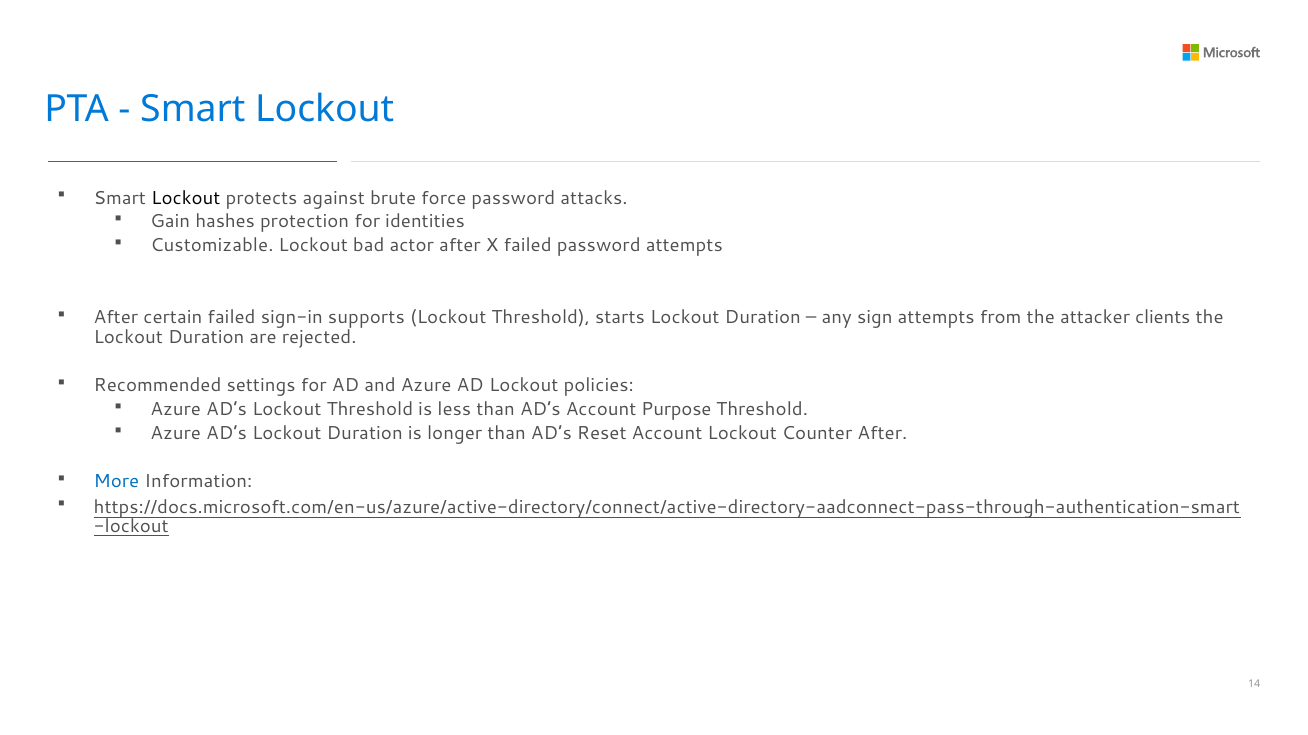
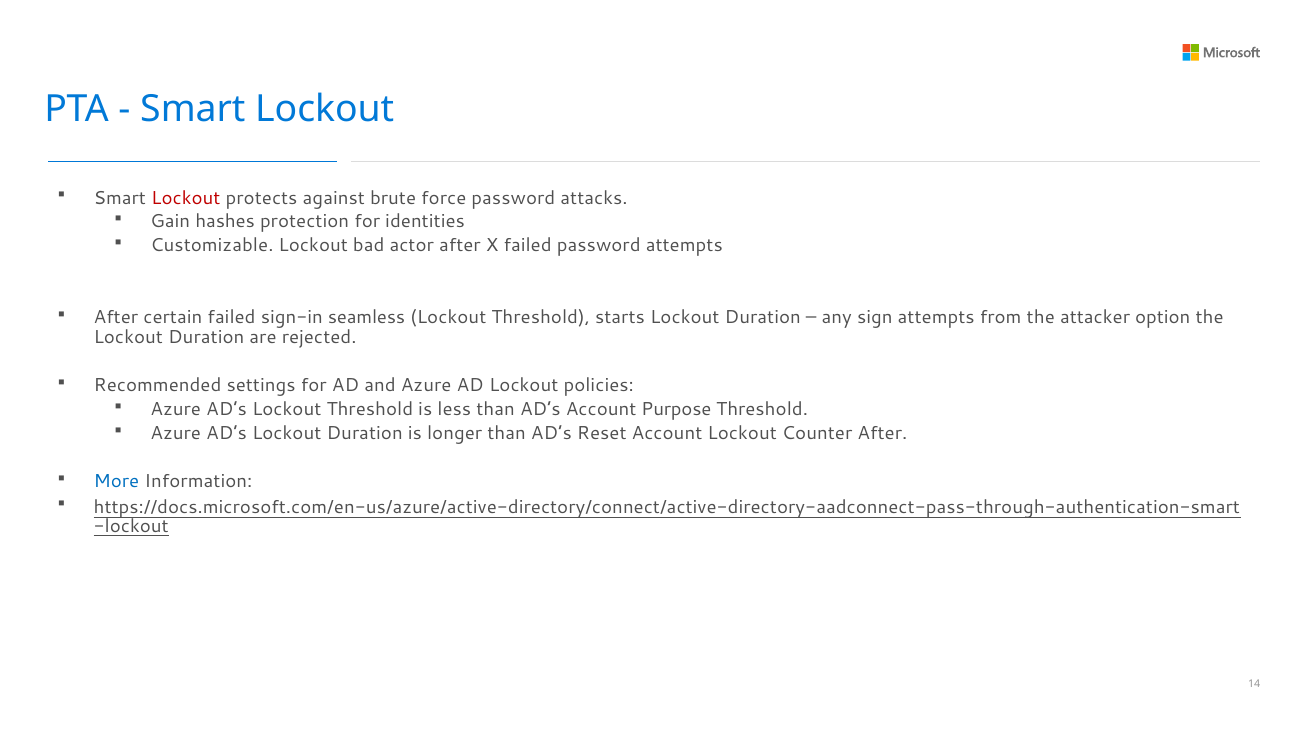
Lockout colour: black -> red (186, 198)
supports: supports -> seamless (367, 318)
clients: clients -> option (1163, 318)
